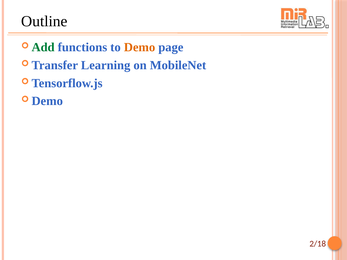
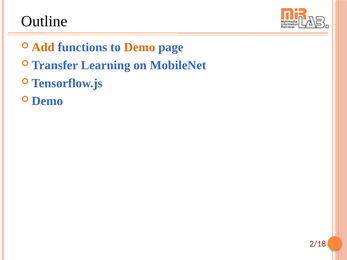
Add colour: green -> orange (43, 47)
